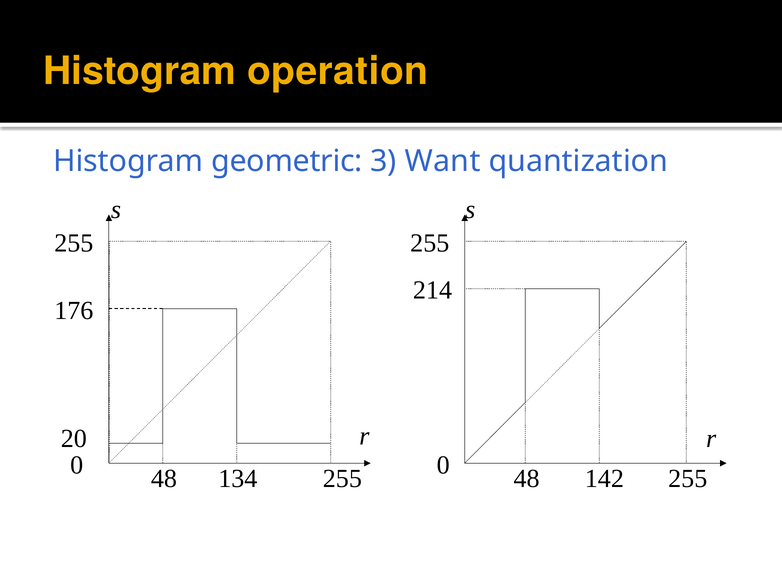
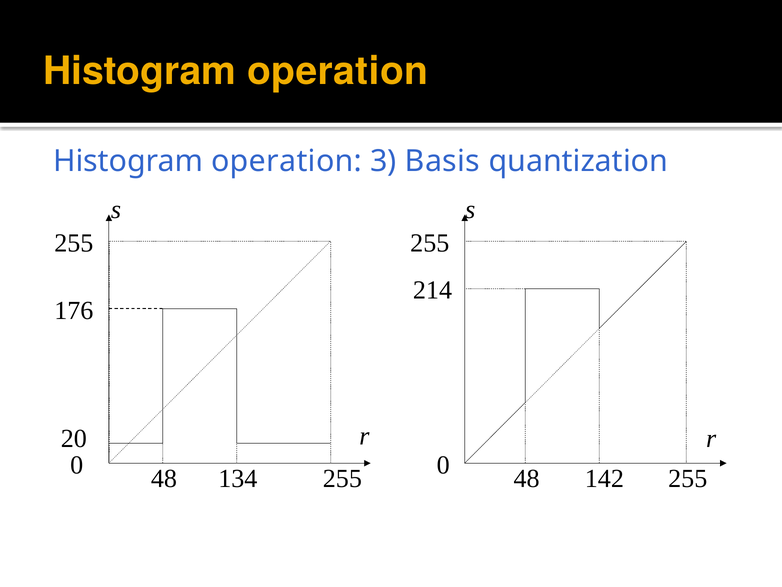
geometric: geometric -> operation (287, 161)
Want: Want -> Basis (443, 161)
